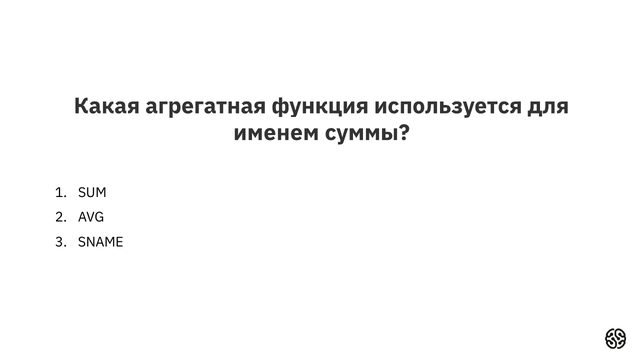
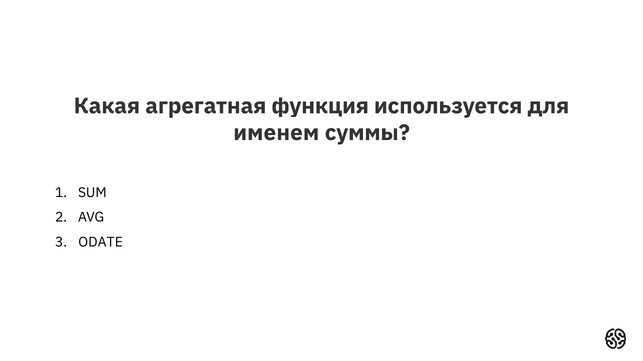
SNAME: SNAME -> ODATE (101, 243)
